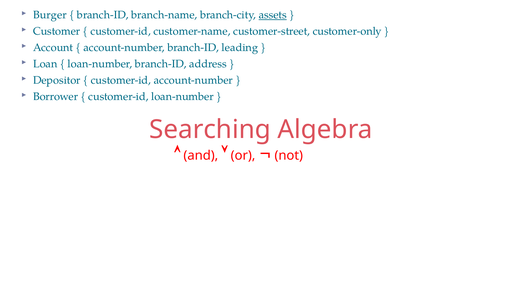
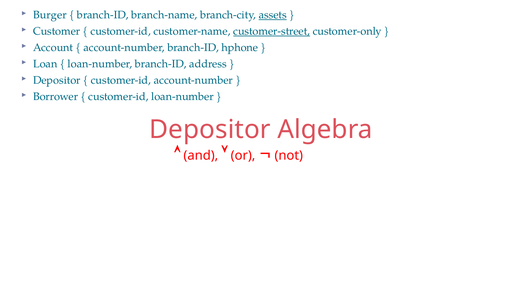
customer-street underline: none -> present (272, 31)
leading: leading -> hphone (240, 48)
Searching: Searching -> Depositor (210, 129)
